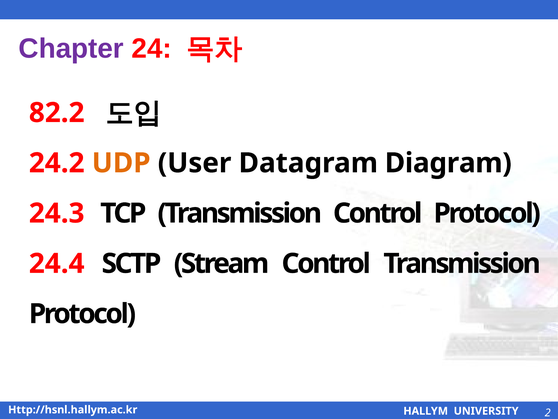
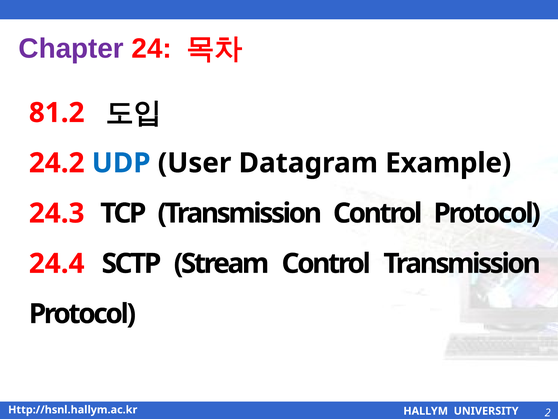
82.2: 82.2 -> 81.2 (57, 113)
UDP colour: orange -> blue (121, 163)
Diagram: Diagram -> Example (448, 163)
